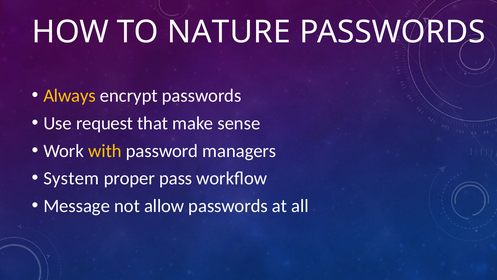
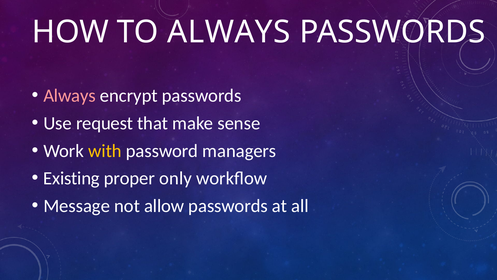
TO NATURE: NATURE -> ALWAYS (229, 32)
Always colour: yellow -> pink (70, 96)
System: System -> Existing (72, 178)
pass: pass -> only (176, 178)
